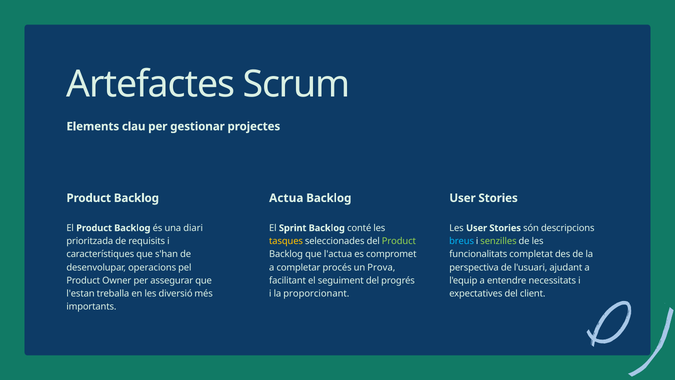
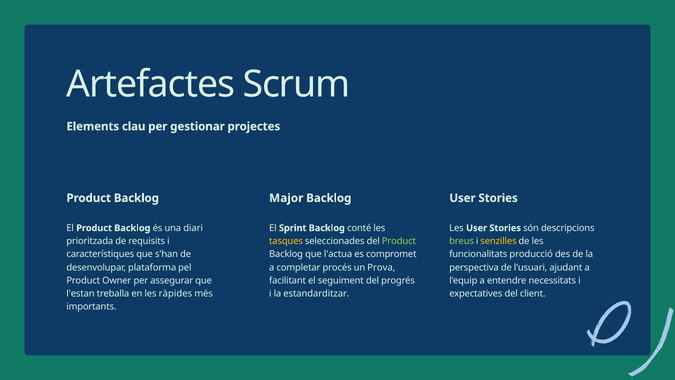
Actua: Actua -> Major (286, 198)
breus colour: light blue -> light green (462, 241)
senzilles colour: light green -> yellow (498, 241)
completat: completat -> producció (531, 254)
operacions: operacions -> plataforma (152, 267)
diversió: diversió -> ràpides (175, 294)
proporcionant: proporcionant -> estandarditzar (316, 294)
